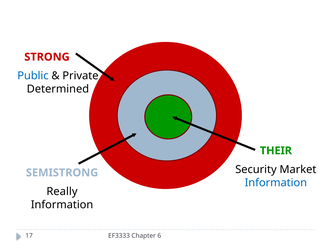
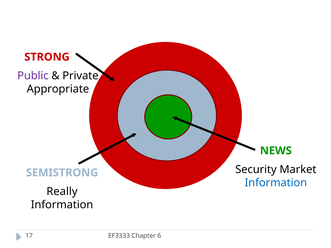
Public colour: blue -> purple (33, 76)
Determined: Determined -> Appropriate (58, 89)
THEIR: THEIR -> NEWS (276, 151)
